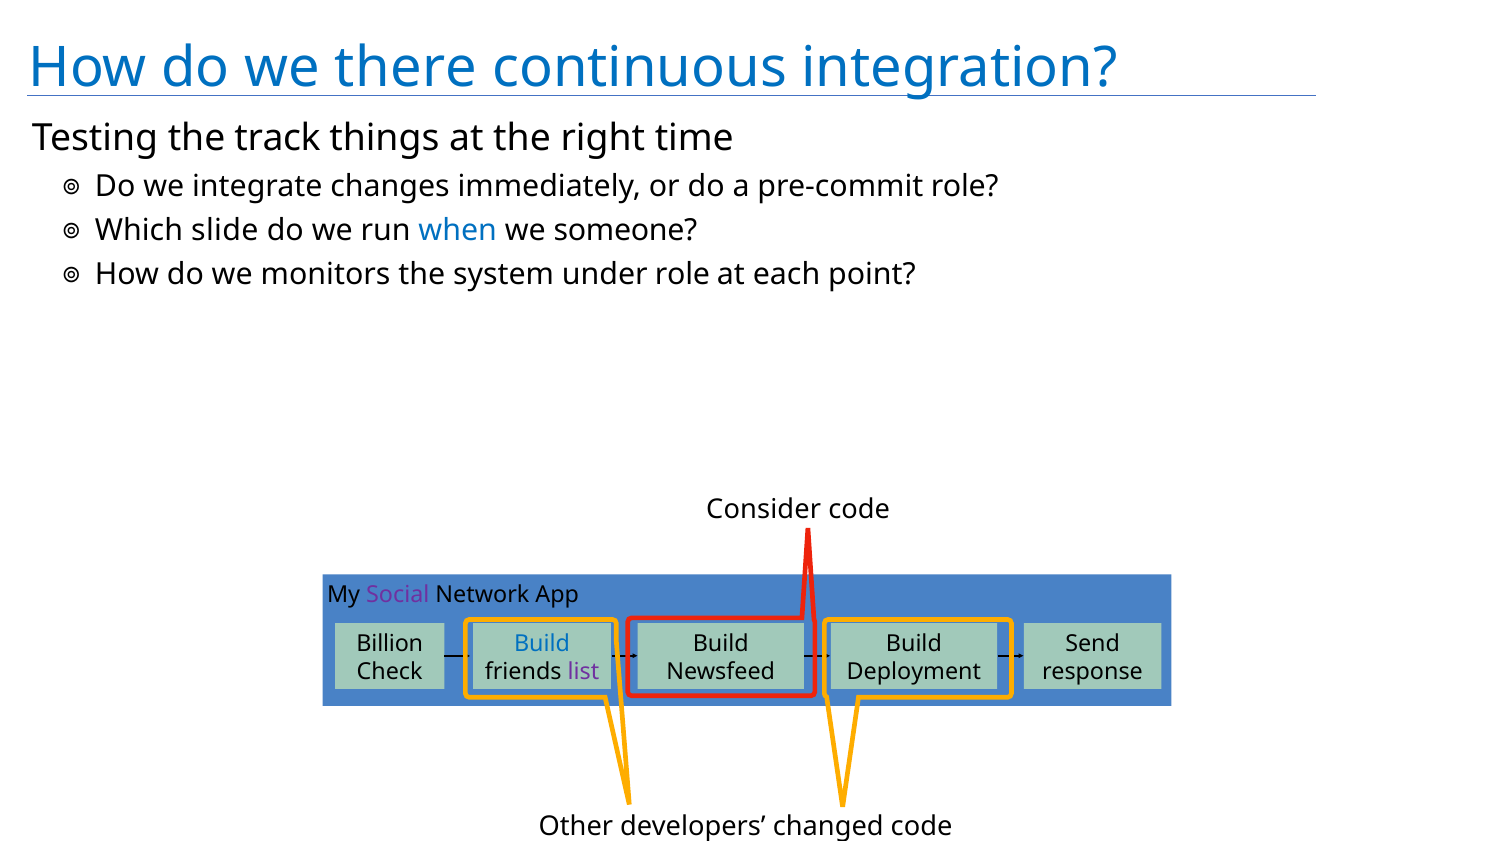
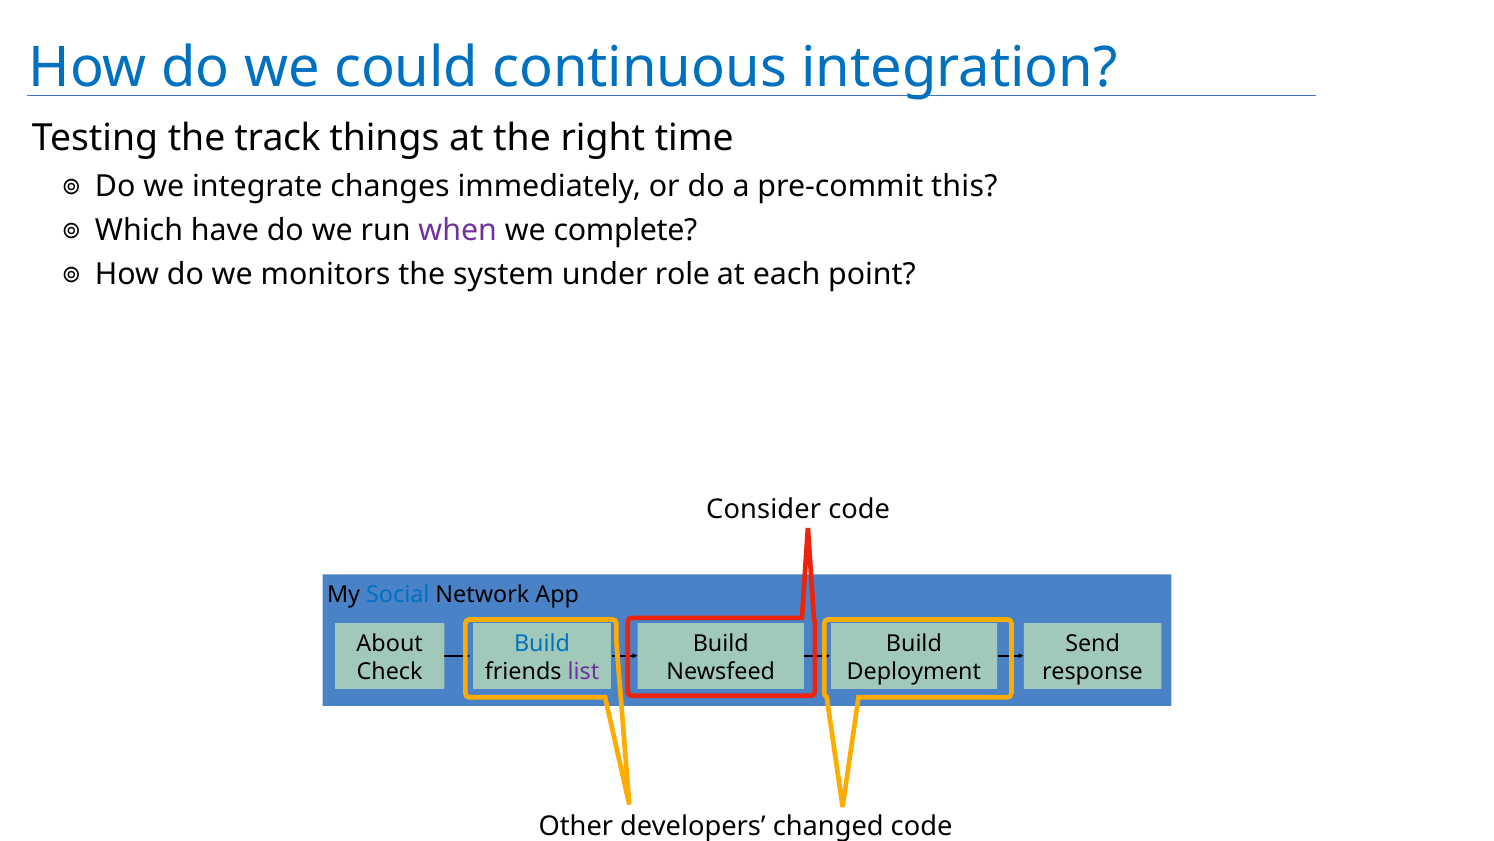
there: there -> could (406, 68)
pre-commit role: role -> this (964, 186)
slide: slide -> have (225, 230)
when colour: blue -> purple (458, 230)
someone: someone -> complete (625, 230)
Social colour: purple -> blue (398, 594)
Billion: Billion -> About (390, 643)
